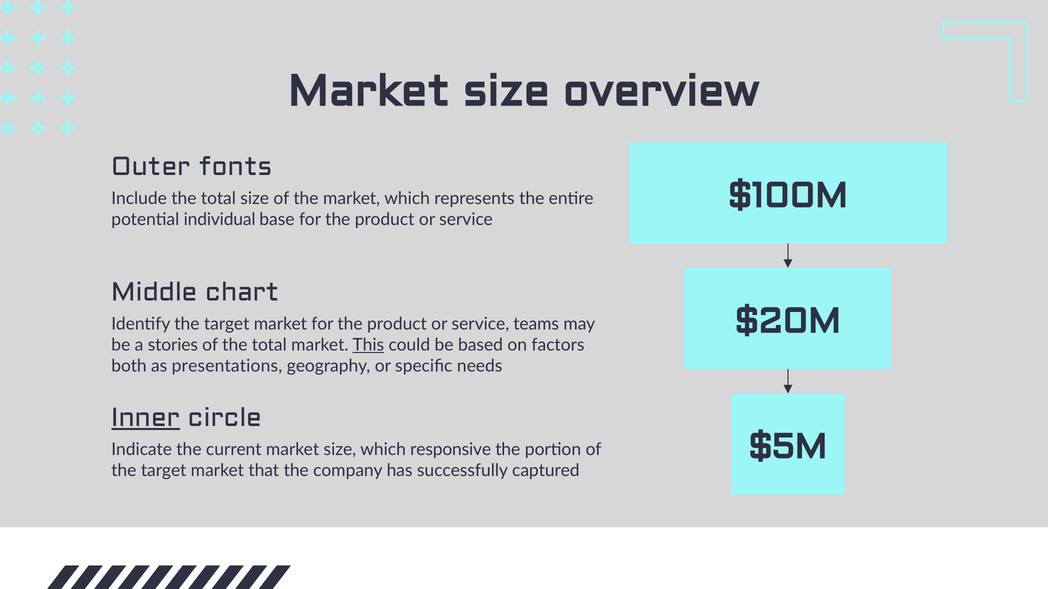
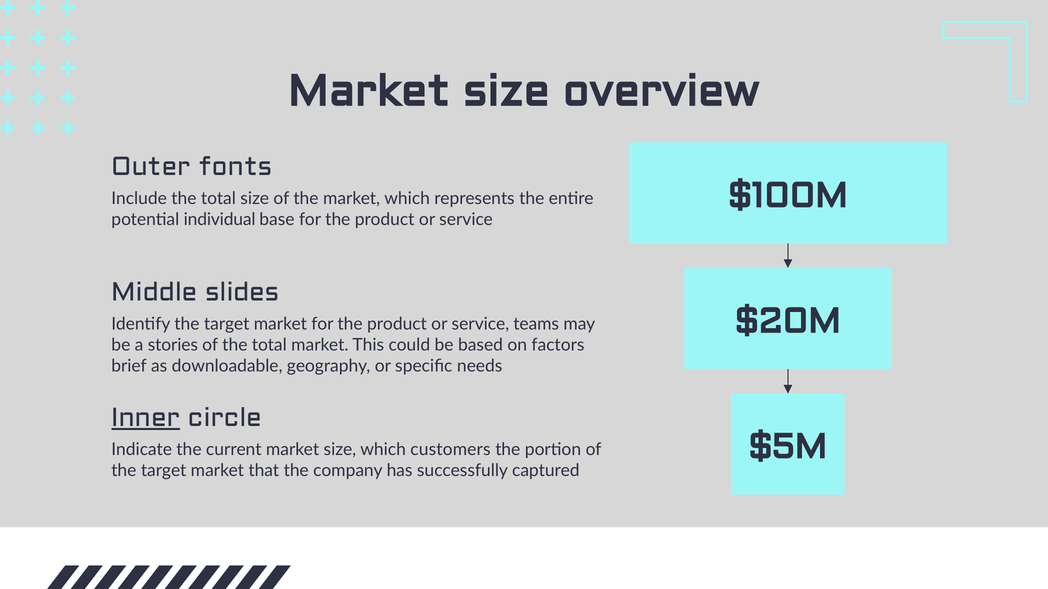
chart: chart -> slides (243, 293)
This underline: present -> none (368, 345)
both: both -> brief (129, 366)
presentations: presentations -> downloadable (227, 366)
responsive: responsive -> customers (450, 450)
